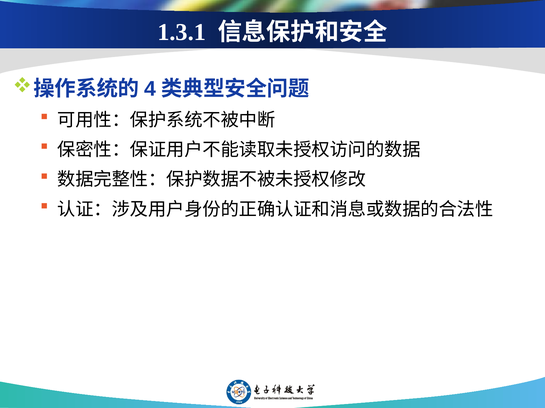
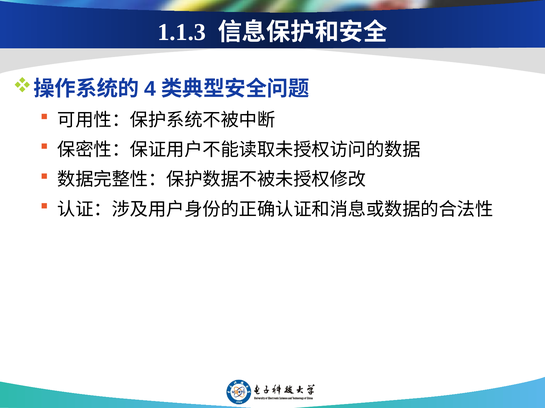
1.3.1: 1.3.1 -> 1.1.3 (182, 32)
